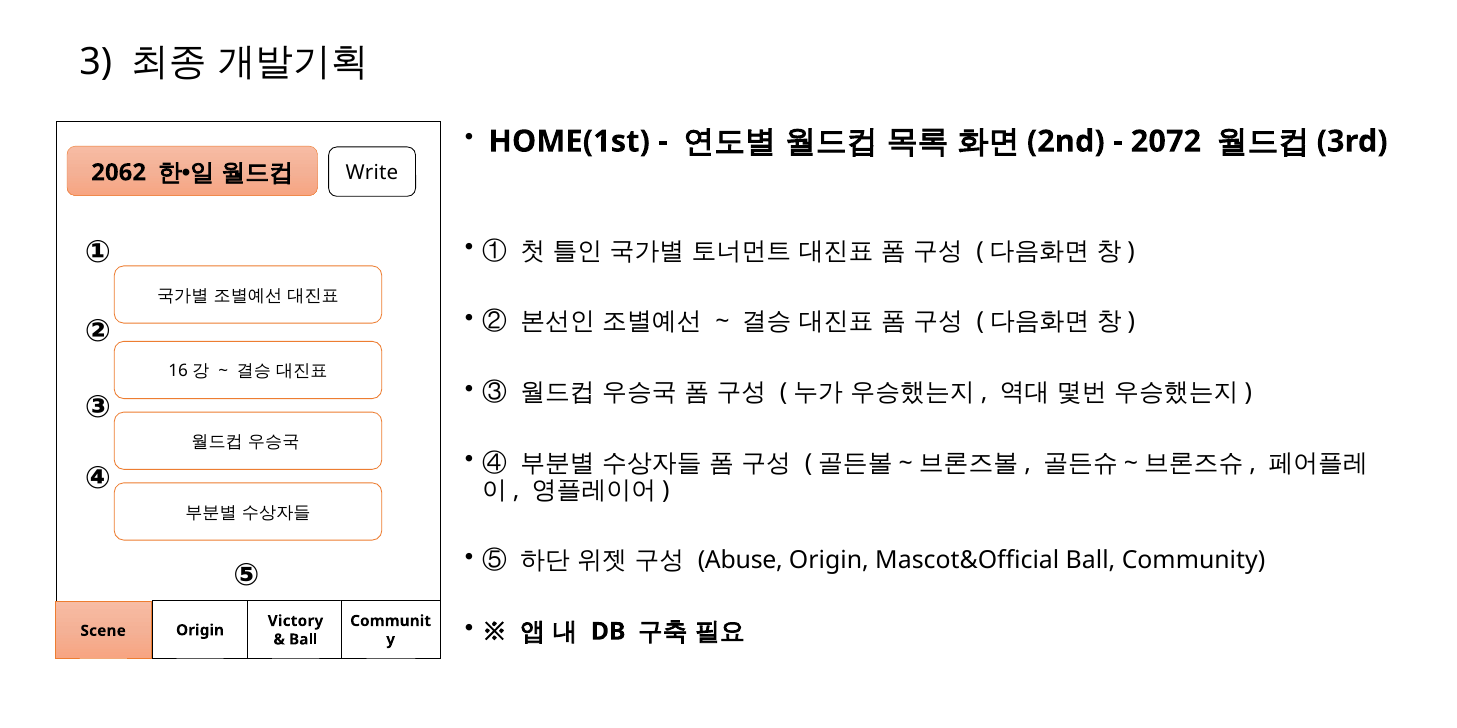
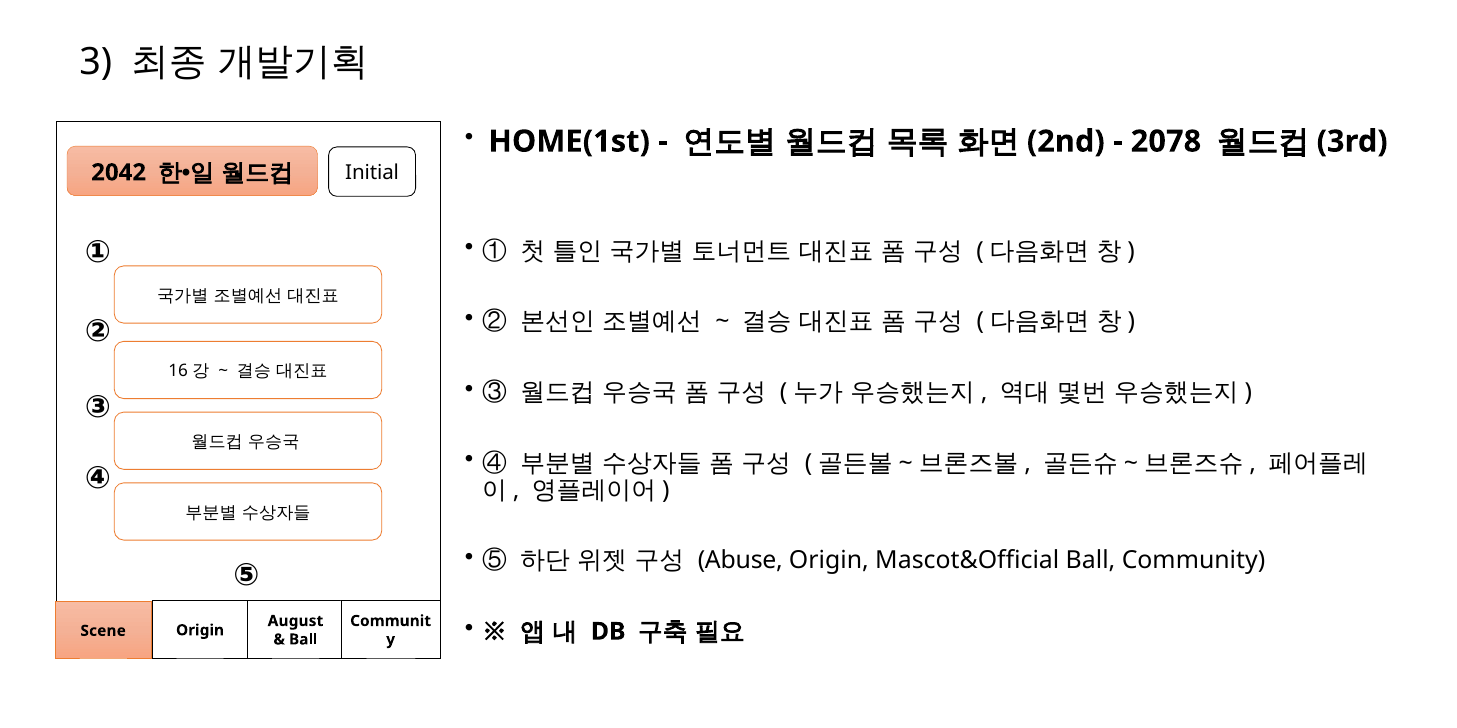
2072: 2072 -> 2078 (1166, 142)
2062: 2062 -> 2042 (119, 173)
Write: Write -> Initial (372, 173)
Victory: Victory -> August (295, 621)
